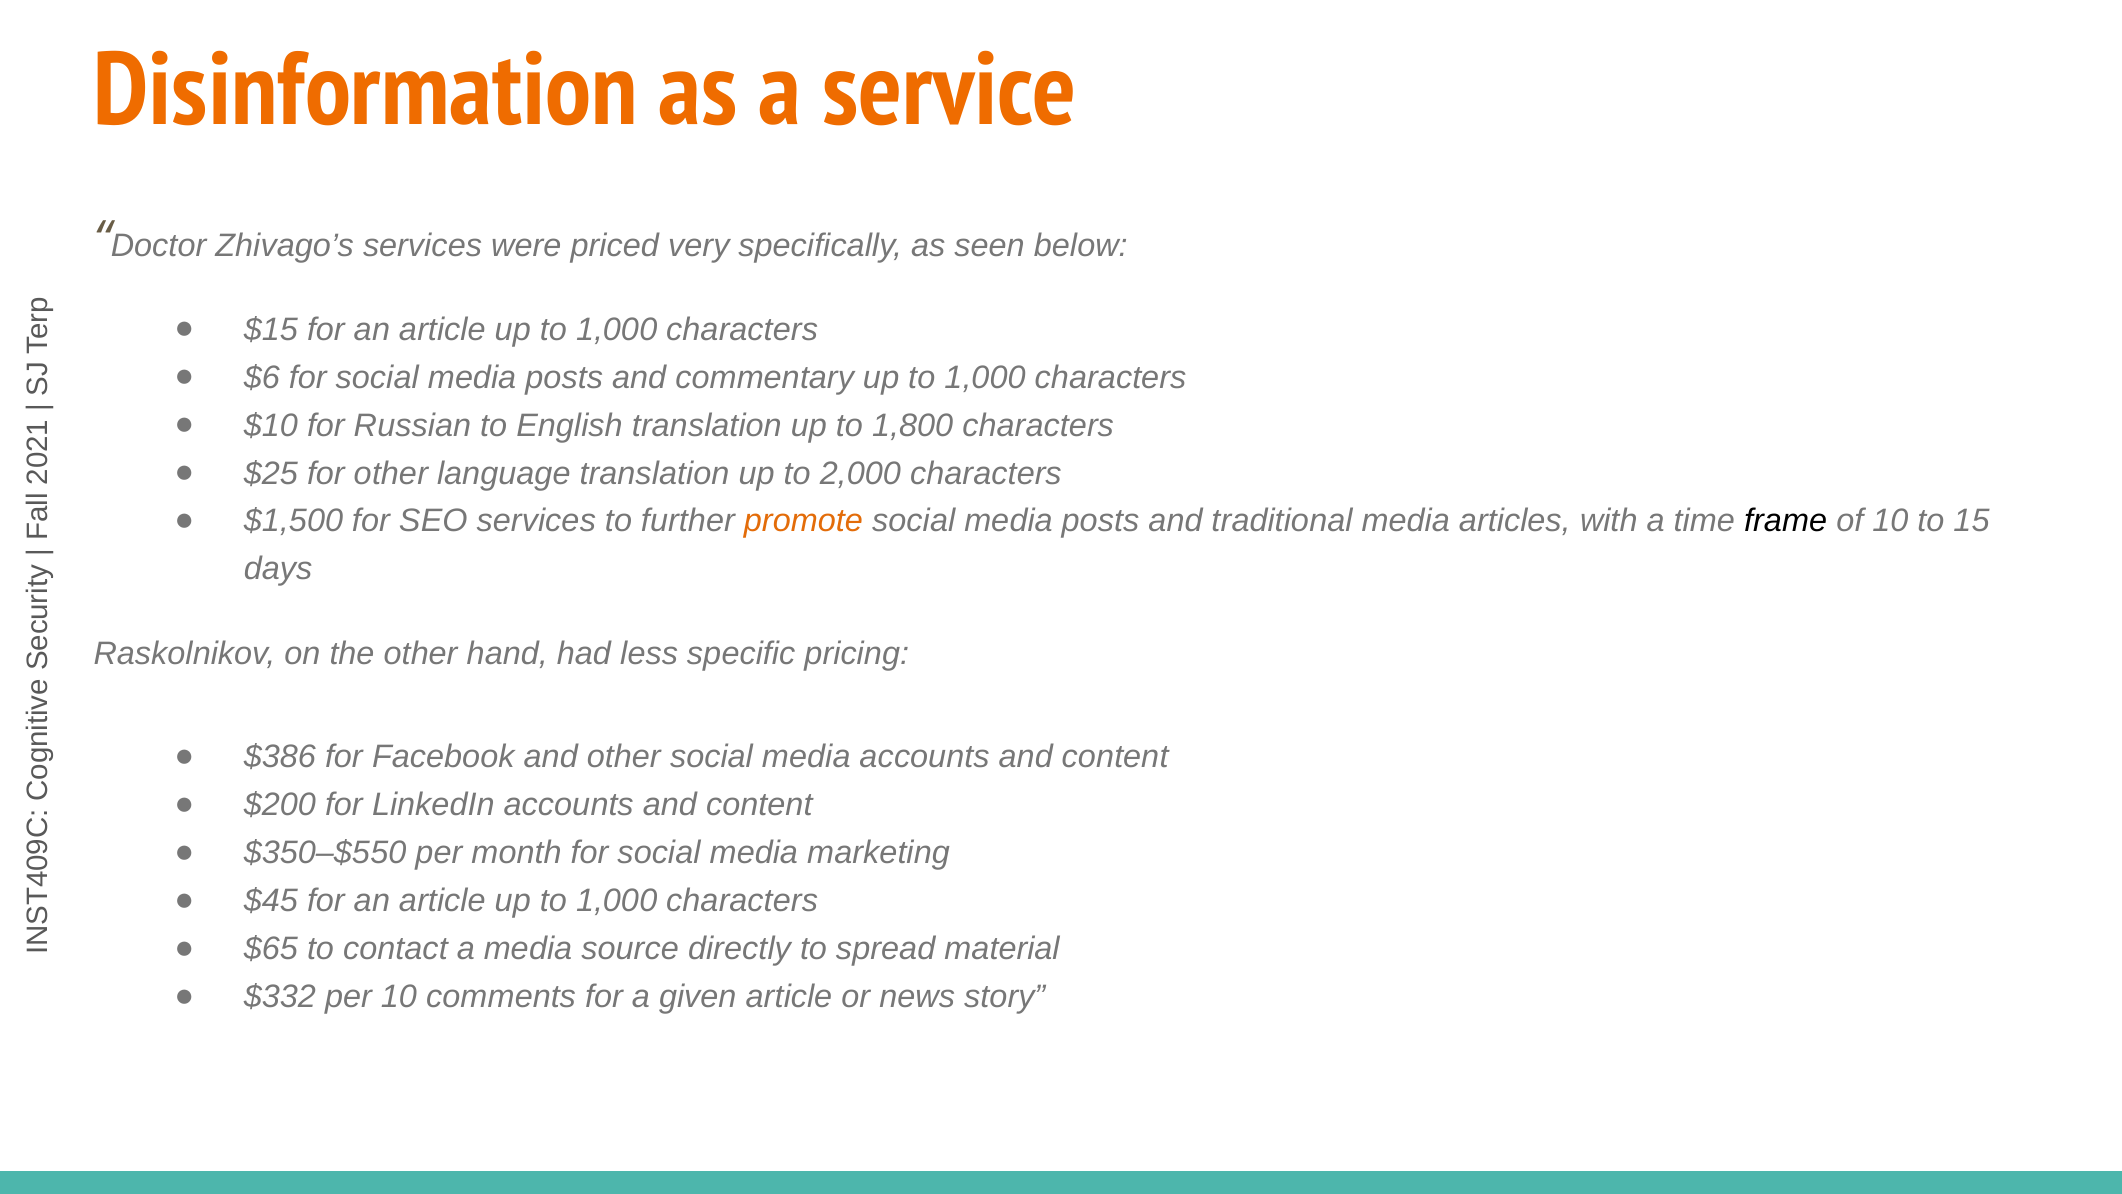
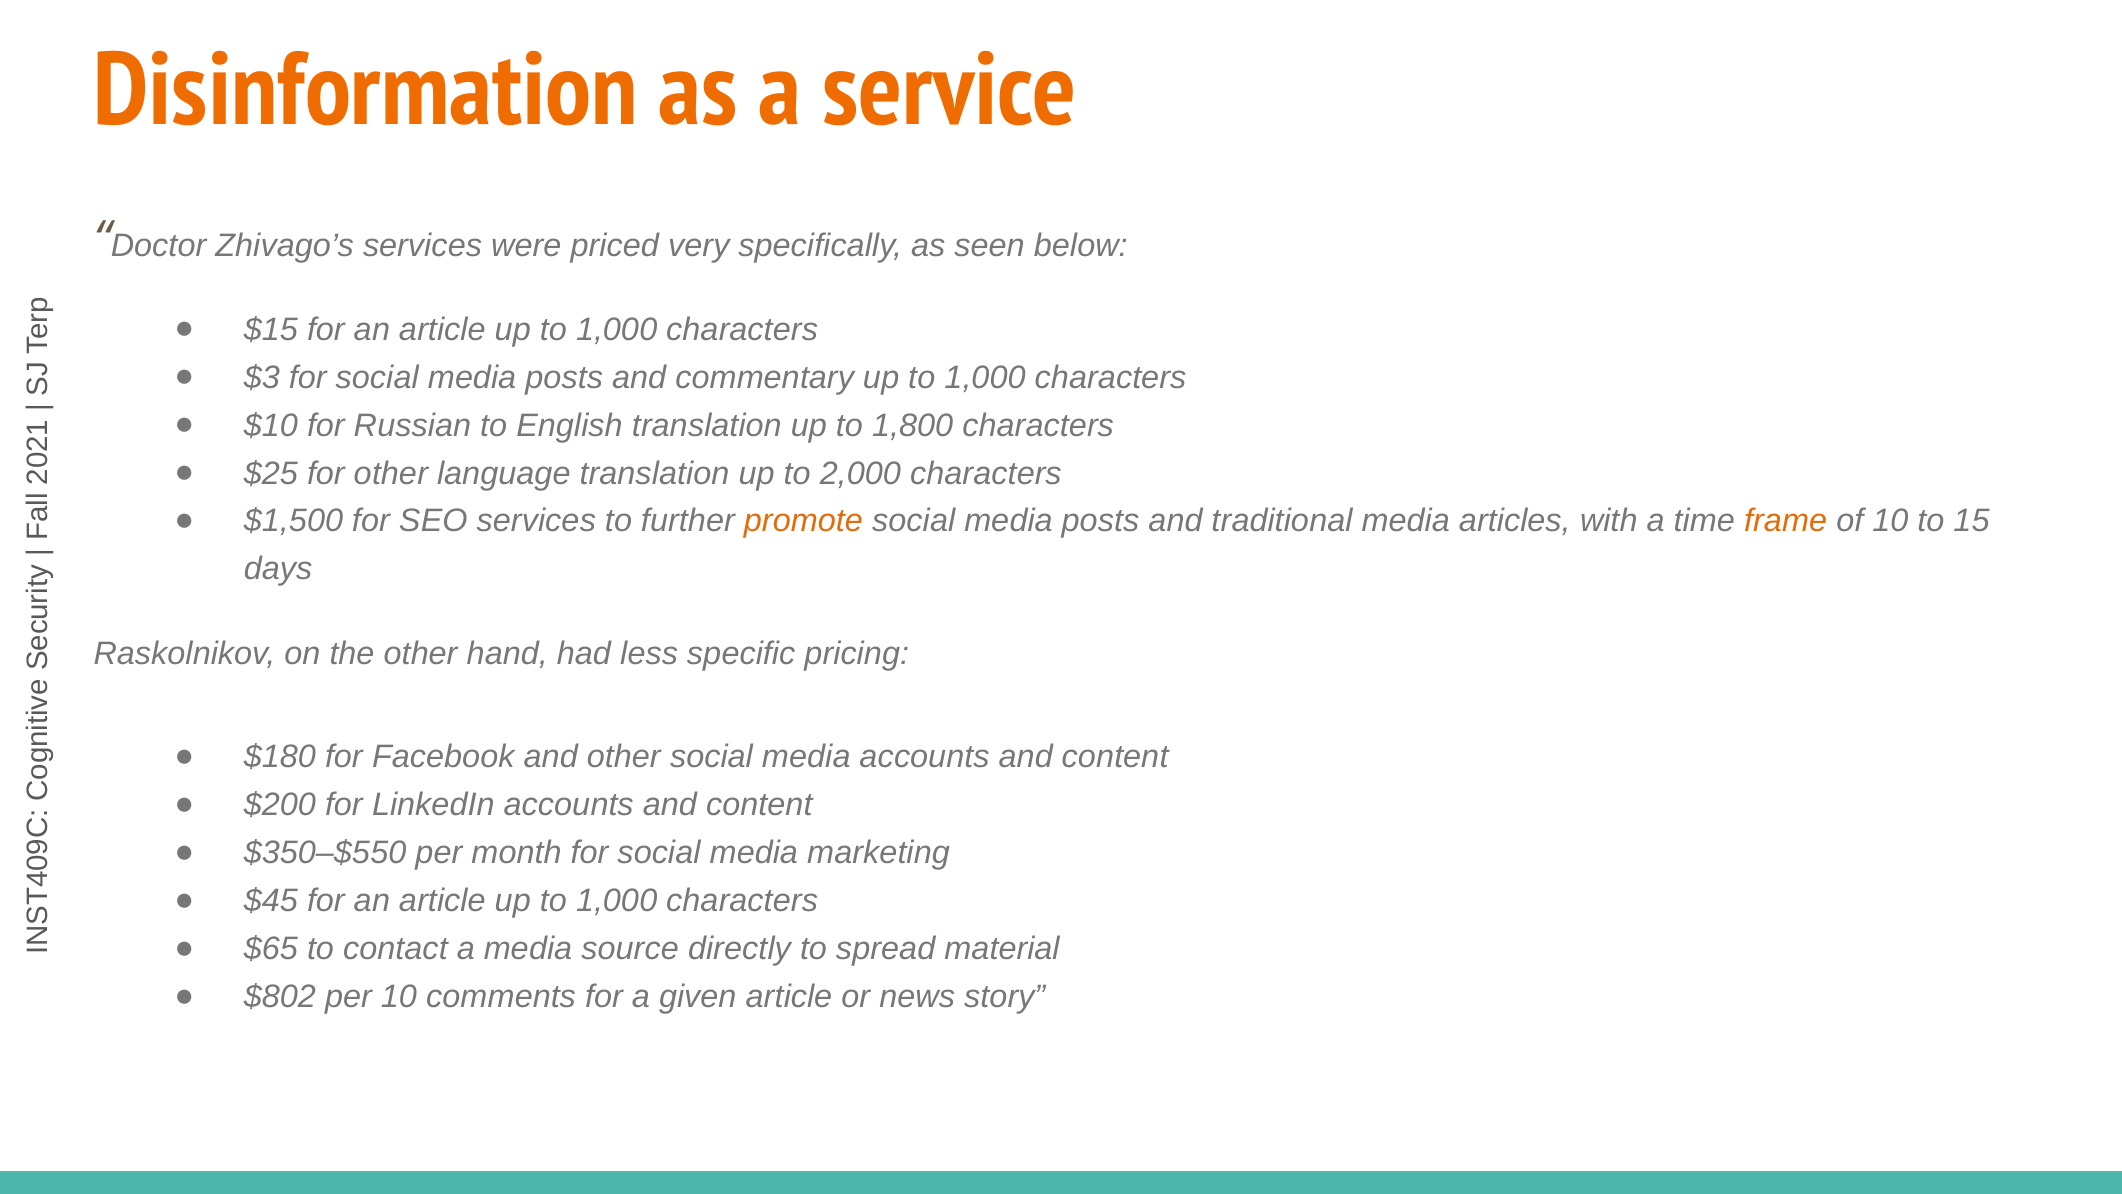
$6: $6 -> $3 (262, 377)
frame colour: black -> orange (1786, 521)
$386: $386 -> $180 (280, 757)
$332: $332 -> $802 (280, 997)
